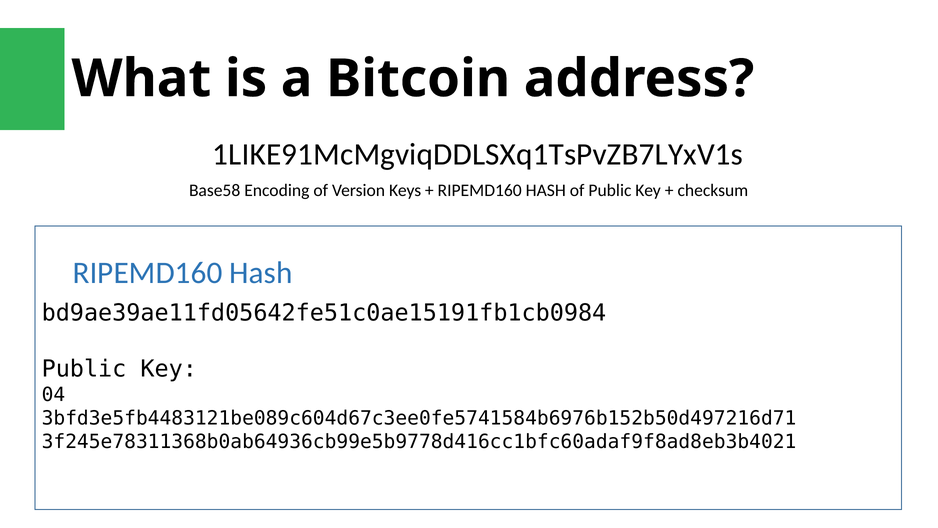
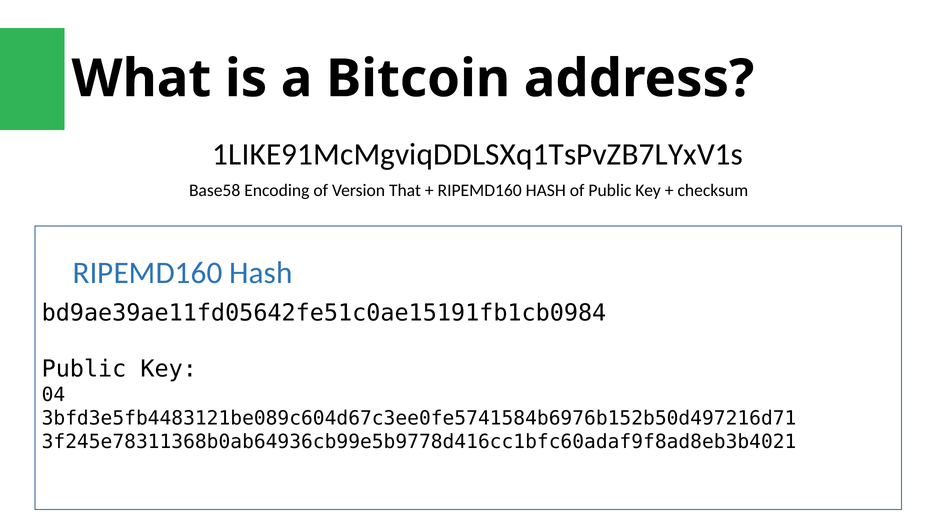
Keys: Keys -> That (405, 190)
